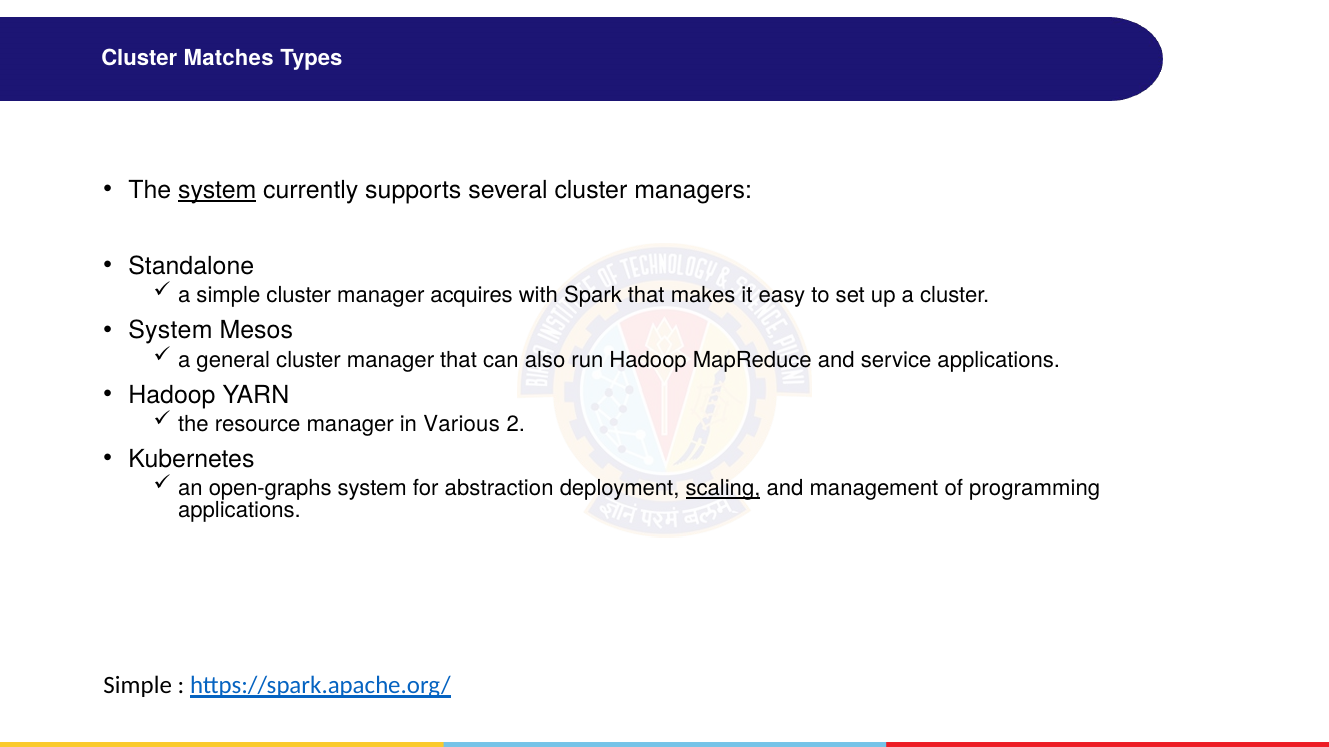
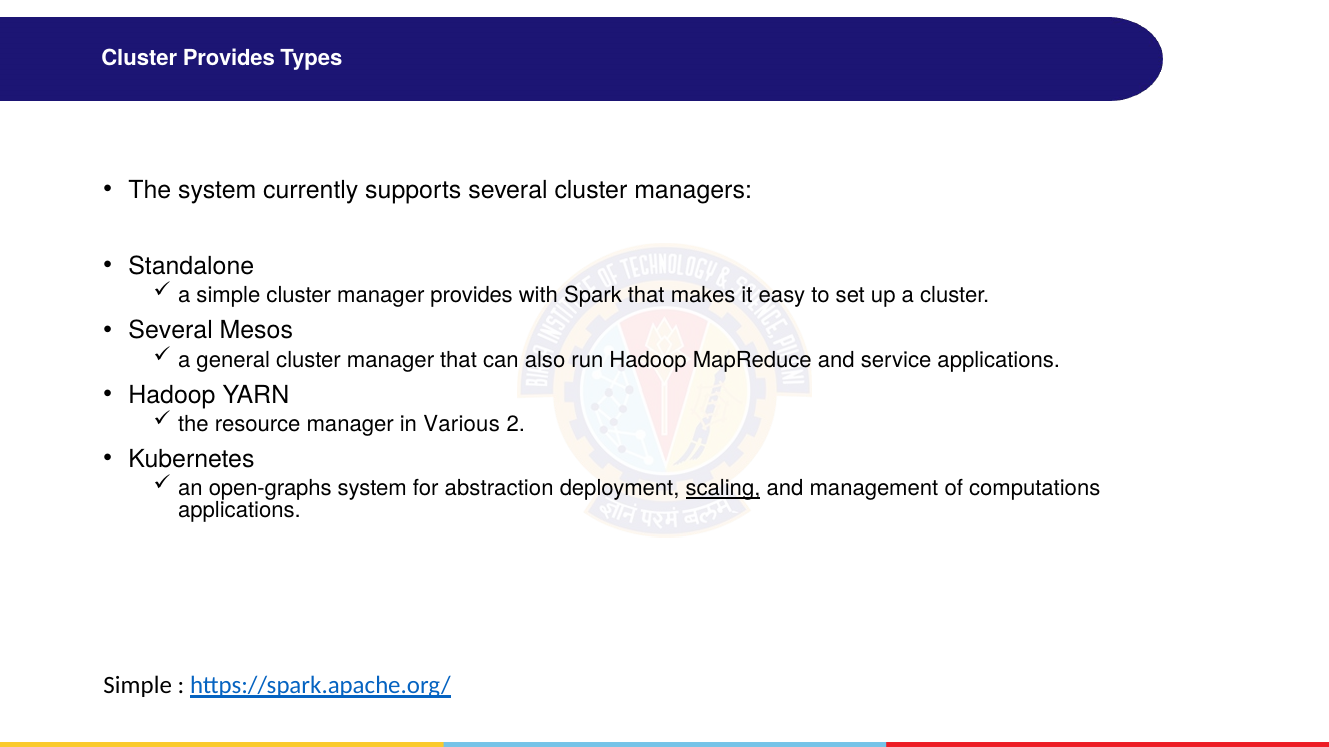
Cluster Matches: Matches -> Provides (229, 58)
system underline: present -> none (217, 191)
manager acquires: acquires -> provides (472, 296)
System: System -> Several (171, 331)
programming: programming -> computations (1035, 489)
